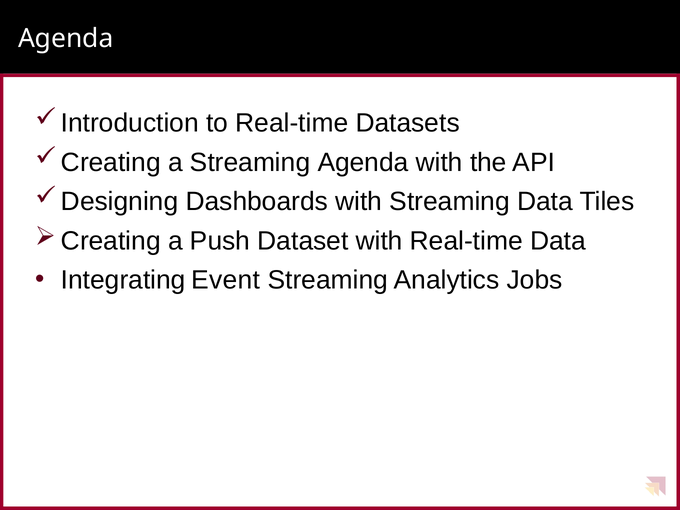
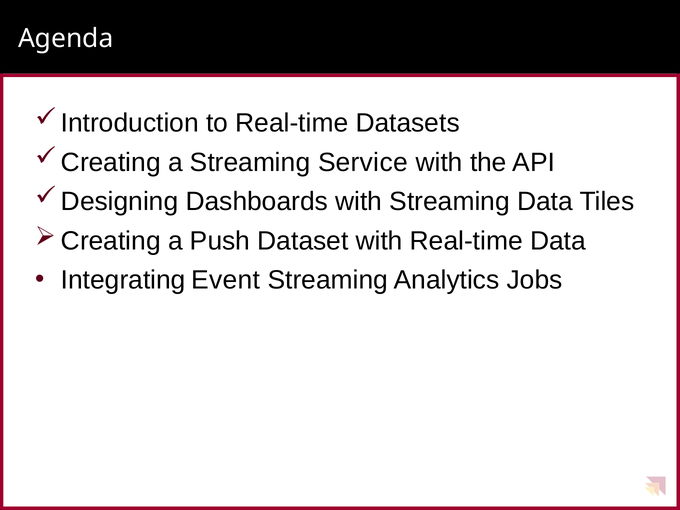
Streaming Agenda: Agenda -> Service (363, 162)
